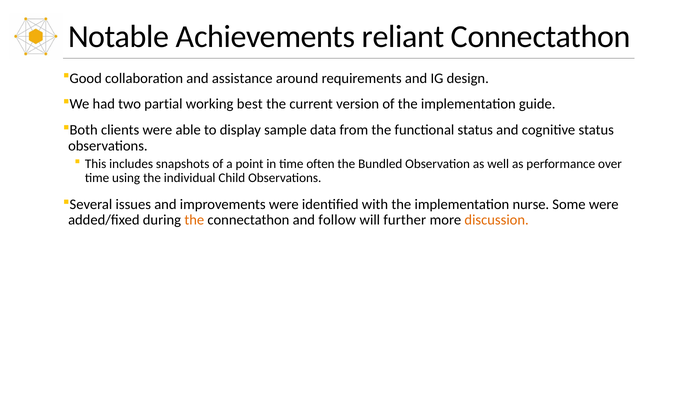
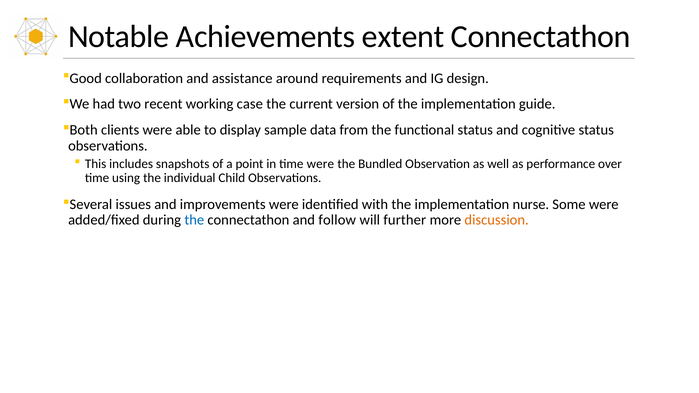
reliant: reliant -> extent (403, 37)
partial: partial -> recent (163, 104)
best: best -> case (250, 104)
time often: often -> were (320, 164)
the colour: orange -> blue (194, 220)
